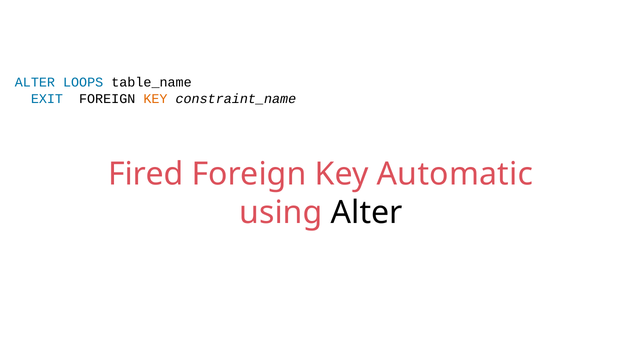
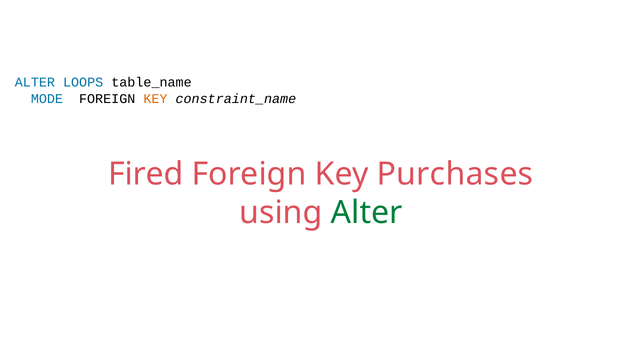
EXIT: EXIT -> MODE (47, 99)
Automatic: Automatic -> Purchases (455, 174)
Alter colour: black -> green (367, 213)
